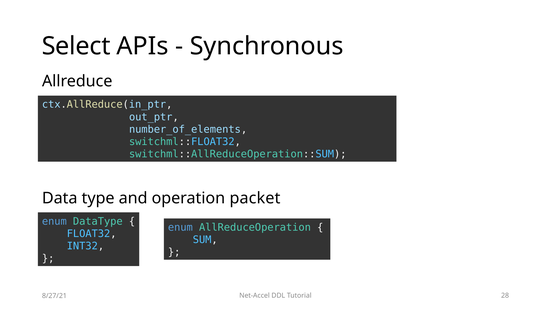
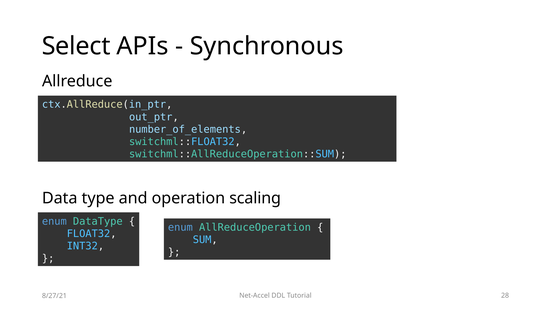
packet: packet -> scaling (255, 198)
